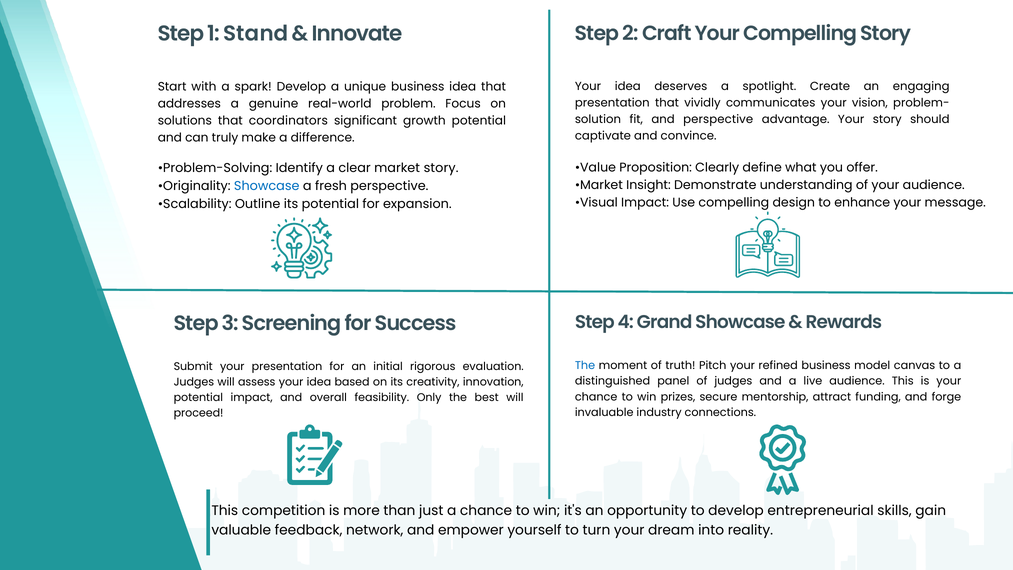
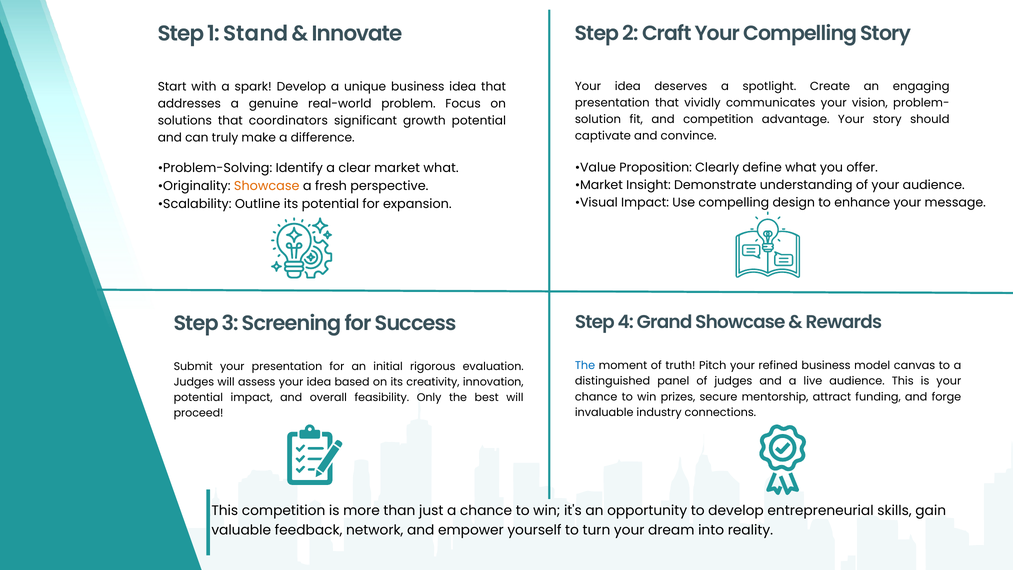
and perspective: perspective -> competition (718, 119)
market story: story -> what (441, 168)
Showcase colour: blue -> orange (267, 186)
